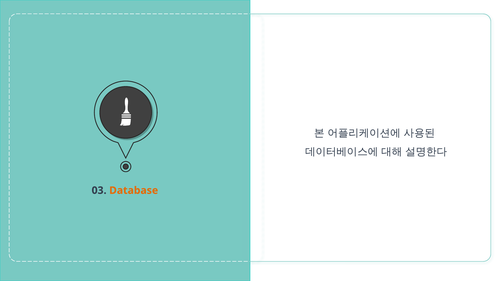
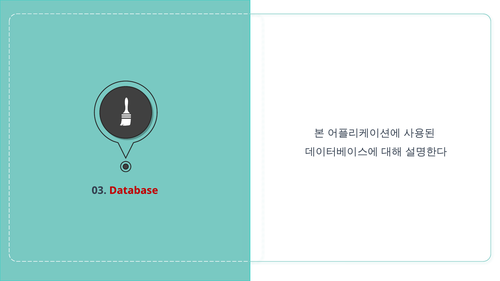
Database colour: orange -> red (134, 191)
